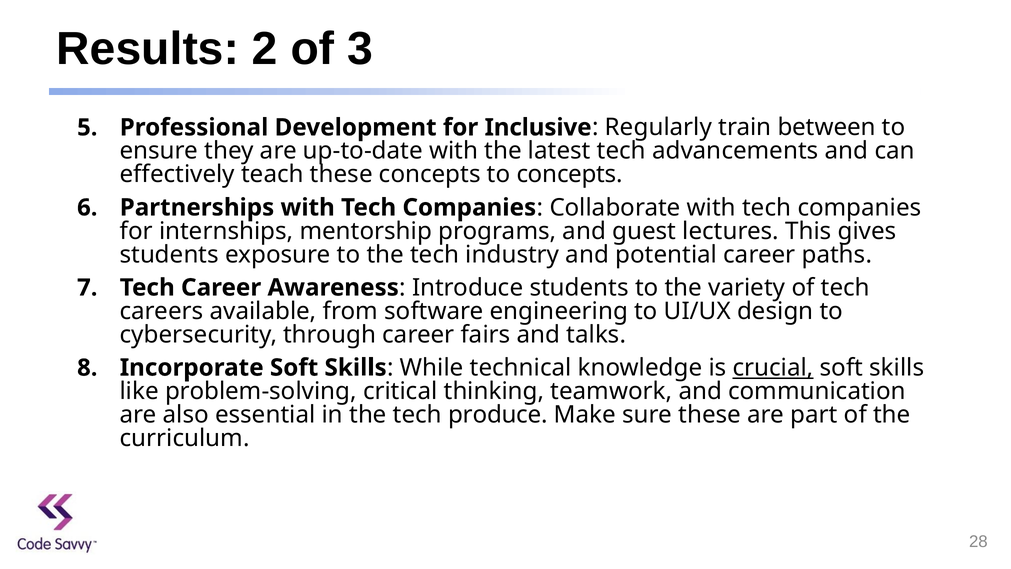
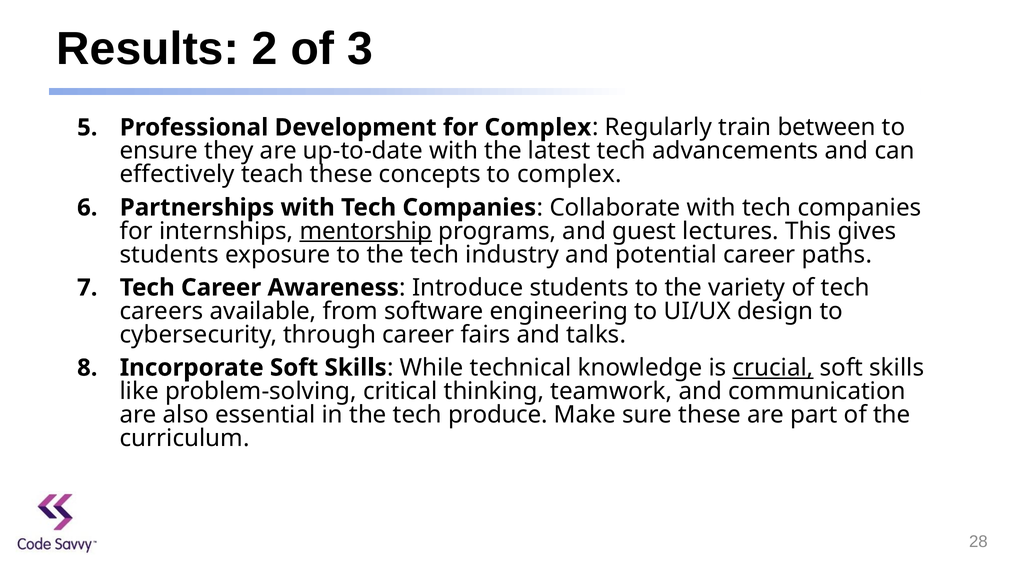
for Inclusive: Inclusive -> Complex (538, 127)
to concepts: concepts -> complex (569, 174)
mentorship underline: none -> present (366, 231)
